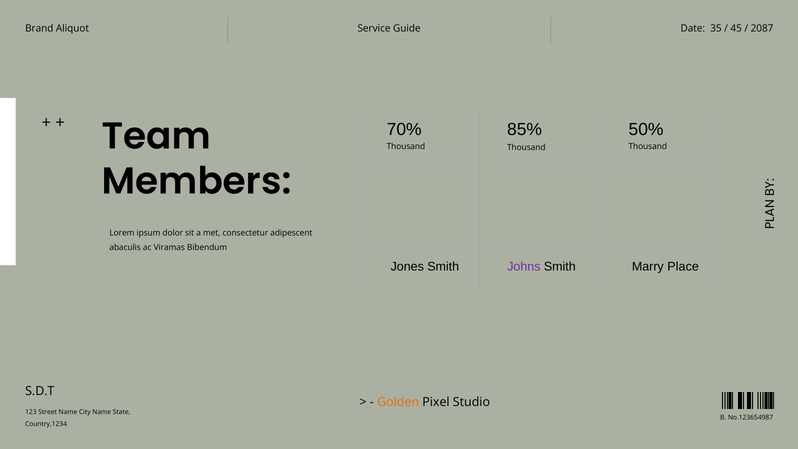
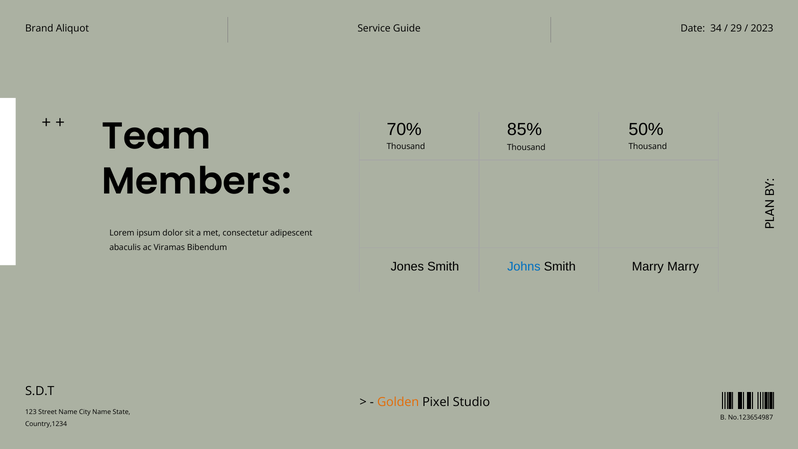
35: 35 -> 34 (716, 29)
45: 45 -> 29 (736, 29)
2087: 2087 -> 2023 (762, 29)
Johns colour: purple -> blue (524, 266)
Marry Place: Place -> Marry (683, 266)
